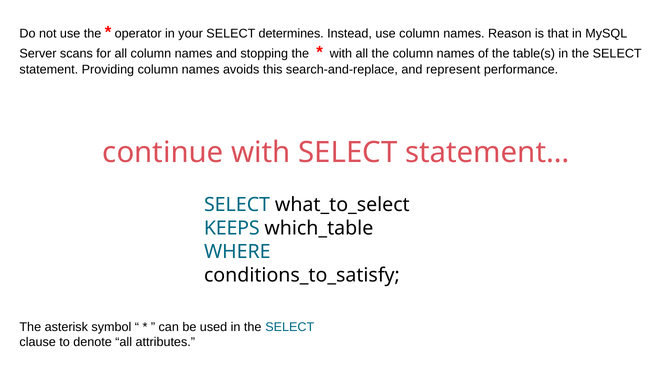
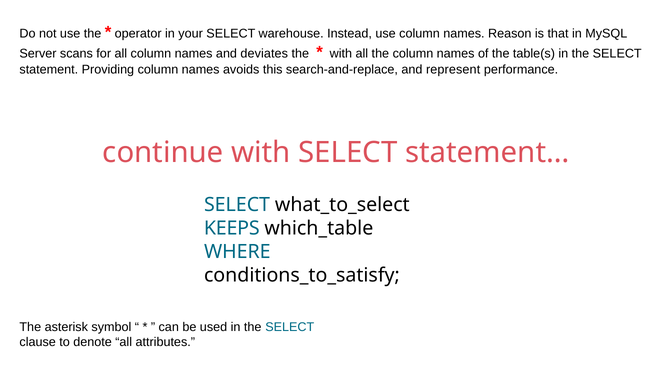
determines: determines -> warehouse (291, 33)
stopping: stopping -> deviates (264, 54)
